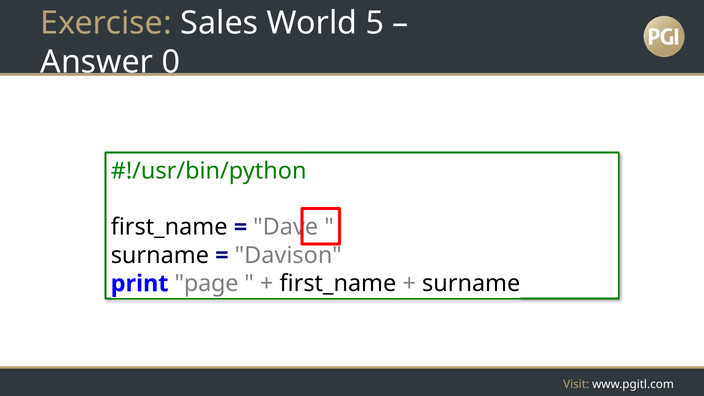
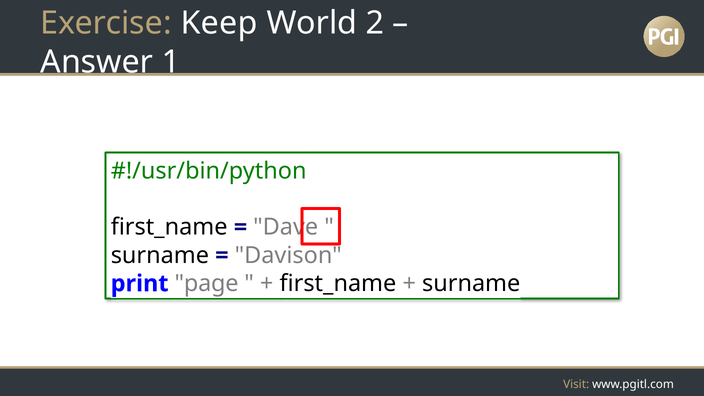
Sales: Sales -> Keep (219, 23)
5: 5 -> 2 (375, 23)
0: 0 -> 1 (171, 62)
